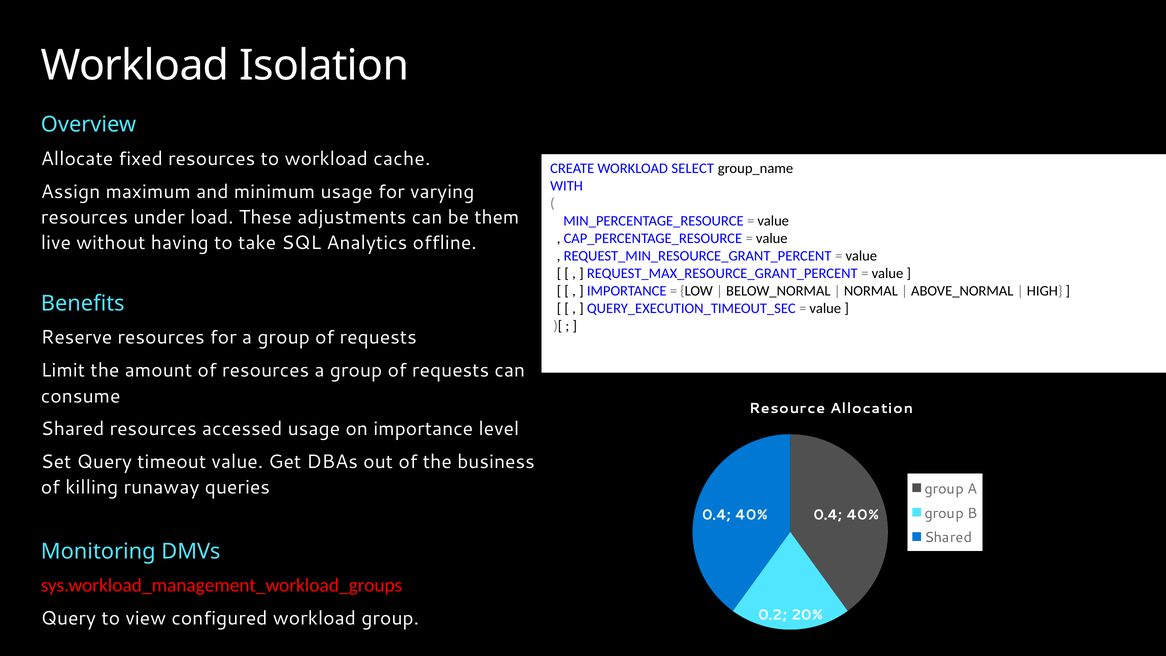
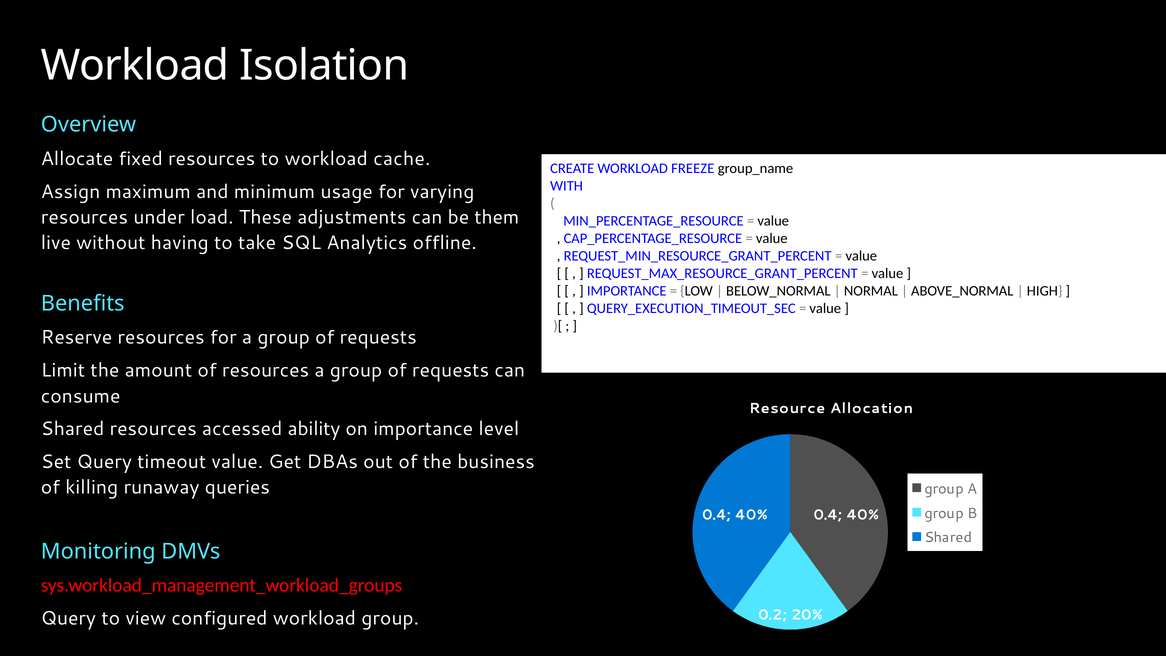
SELECT: SELECT -> FREEZE (693, 168)
accessed usage: usage -> ability (314, 429)
